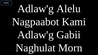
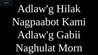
Alelu: Alelu -> Hilak (69, 9)
